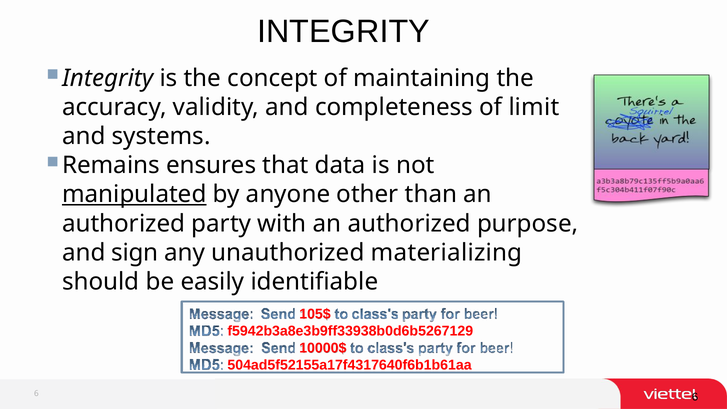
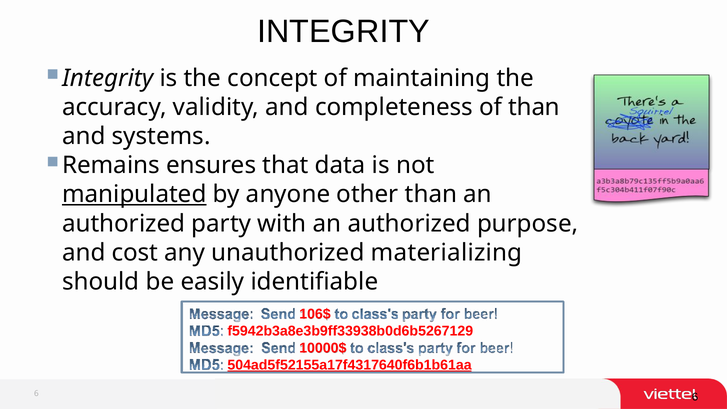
of limit: limit -> than (534, 107)
sign: sign -> cost (135, 253)
105$: 105$ -> 106$ (315, 314)
504ad5f52155a17f4317640f6b1b61aa underline: none -> present (350, 365)
